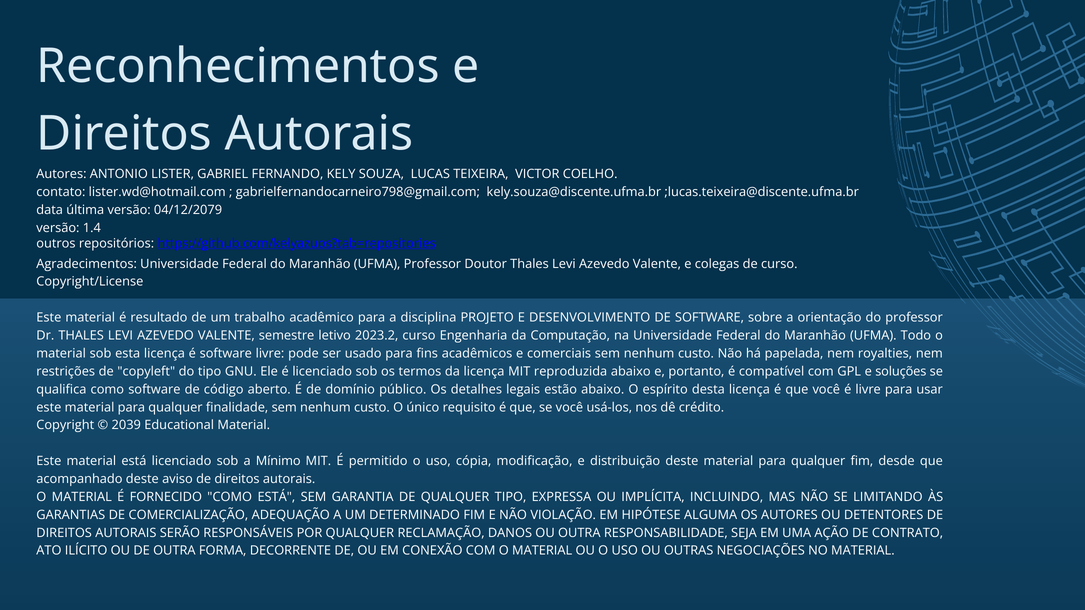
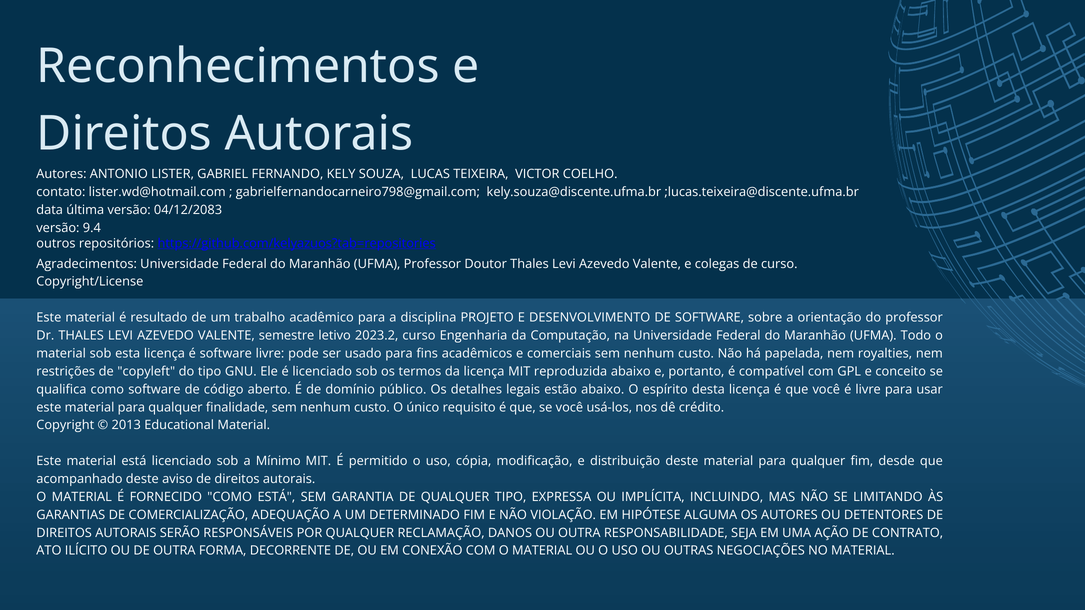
04/12/2079: 04/12/2079 -> 04/12/2083 (188, 210)
1.4: 1.4 -> 9.4 (92, 228)
soluções: soluções -> conceito (901, 372)
2039: 2039 -> 2013 (126, 425)
